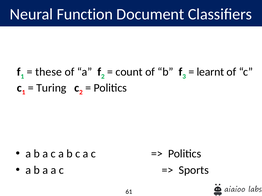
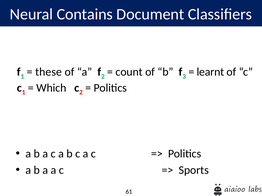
Function: Function -> Contains (85, 14)
Turing: Turing -> Which (51, 88)
